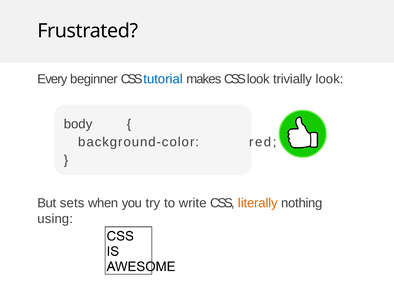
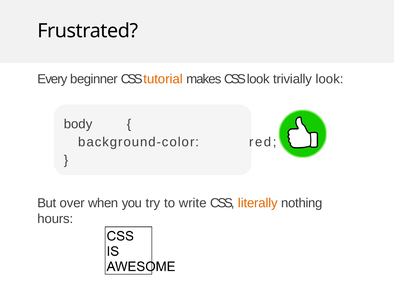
tutorial colour: blue -> orange (163, 79)
sets: sets -> over (72, 203)
using: using -> hours (55, 219)
